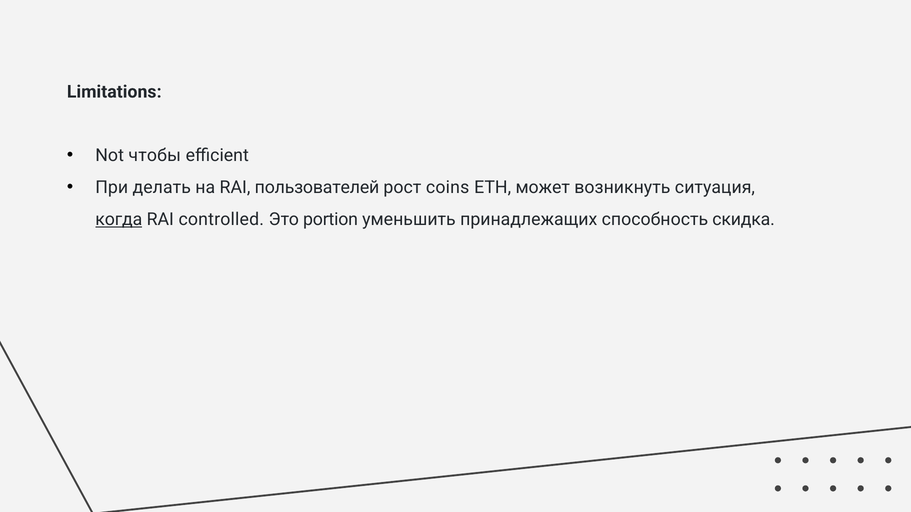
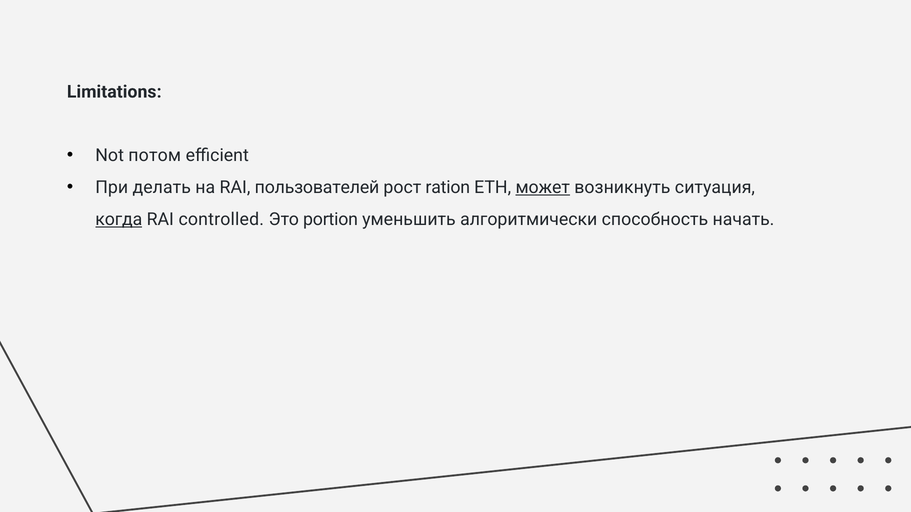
чтобы: чтобы -> потом (155, 156)
coins: coins -> ration (448, 188)
может underline: none -> present (543, 188)
принадлежащих: принадлежащих -> алгоритмически (529, 219)
скидка: скидка -> начать (743, 219)
